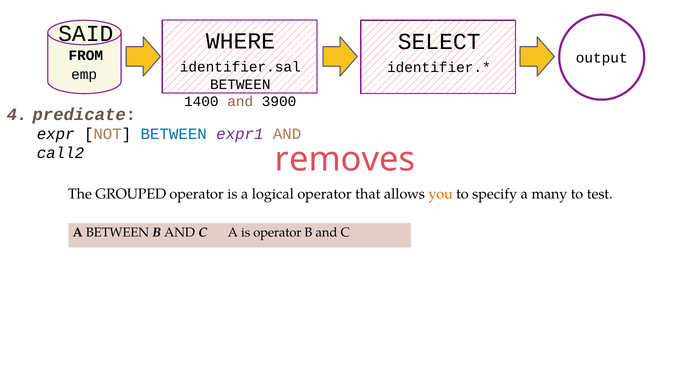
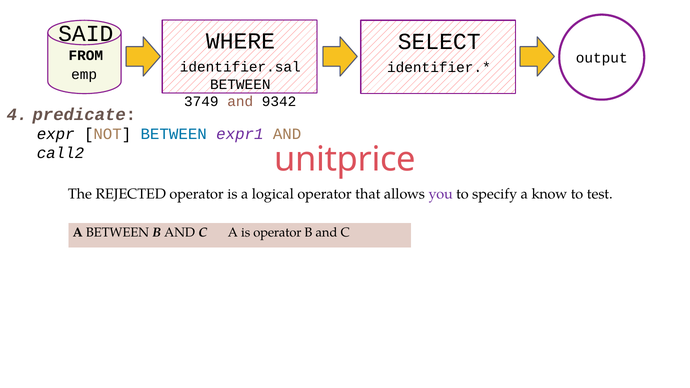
1400: 1400 -> 3749 (201, 102)
3900: 3900 -> 9342 (279, 102)
removes: removes -> unitprice (345, 159)
GROUPED: GROUPED -> REJECTED (131, 194)
you colour: orange -> purple (441, 194)
many: many -> know (549, 194)
